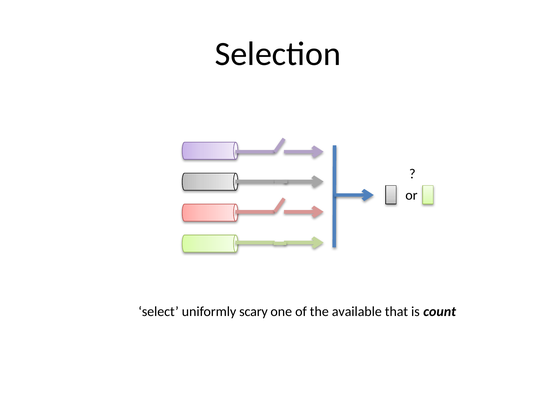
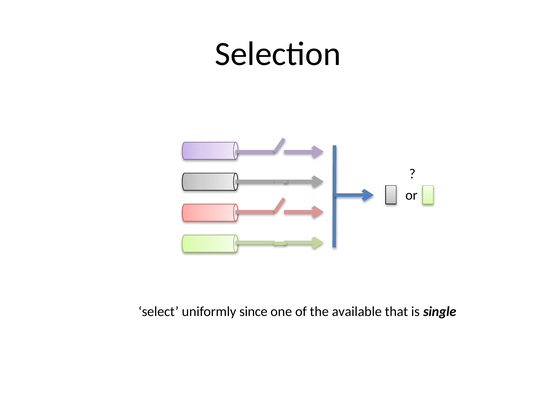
scary: scary -> since (253, 312)
count: count -> single (440, 312)
